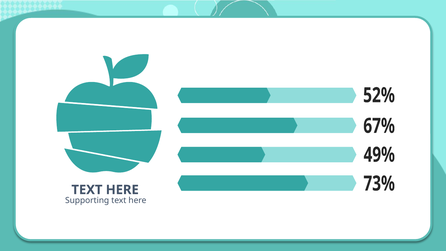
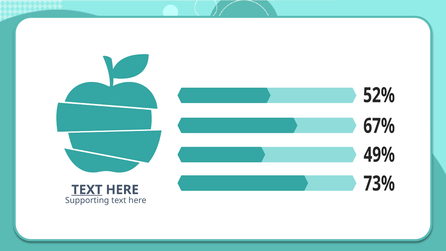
TEXT underline: none -> present (87, 190)
